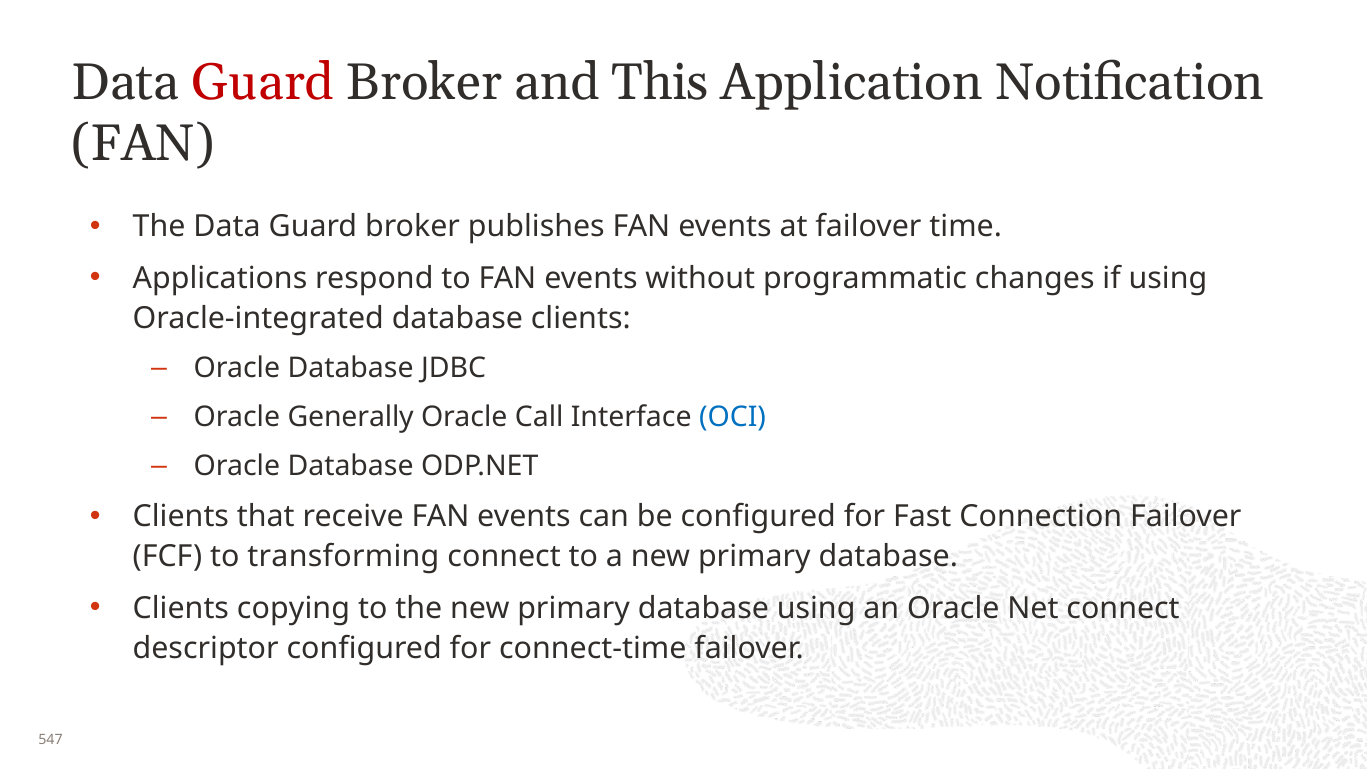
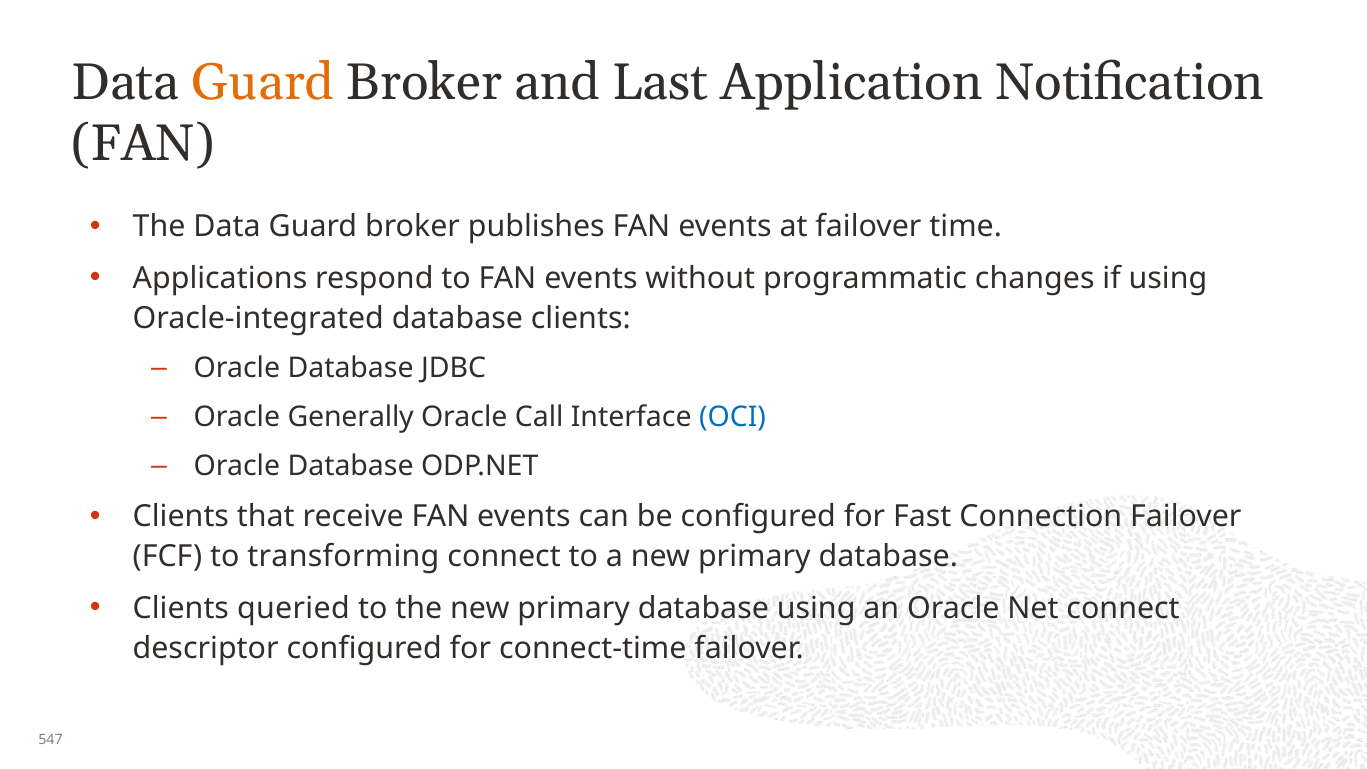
Guard colour: red -> orange (263, 82)
This: This -> Last (660, 82)
copying: copying -> queried (293, 608)
